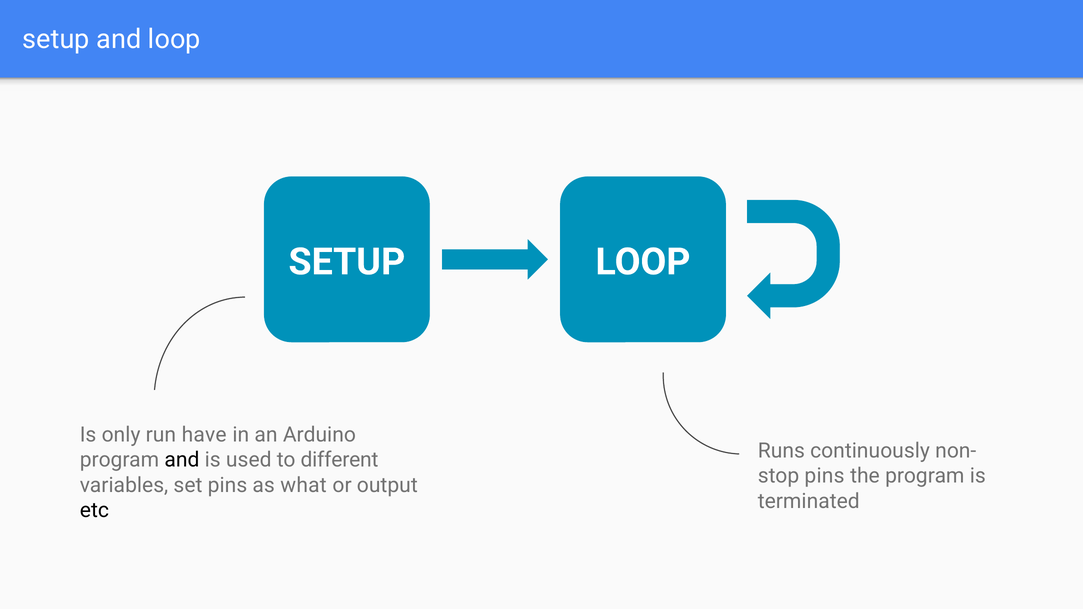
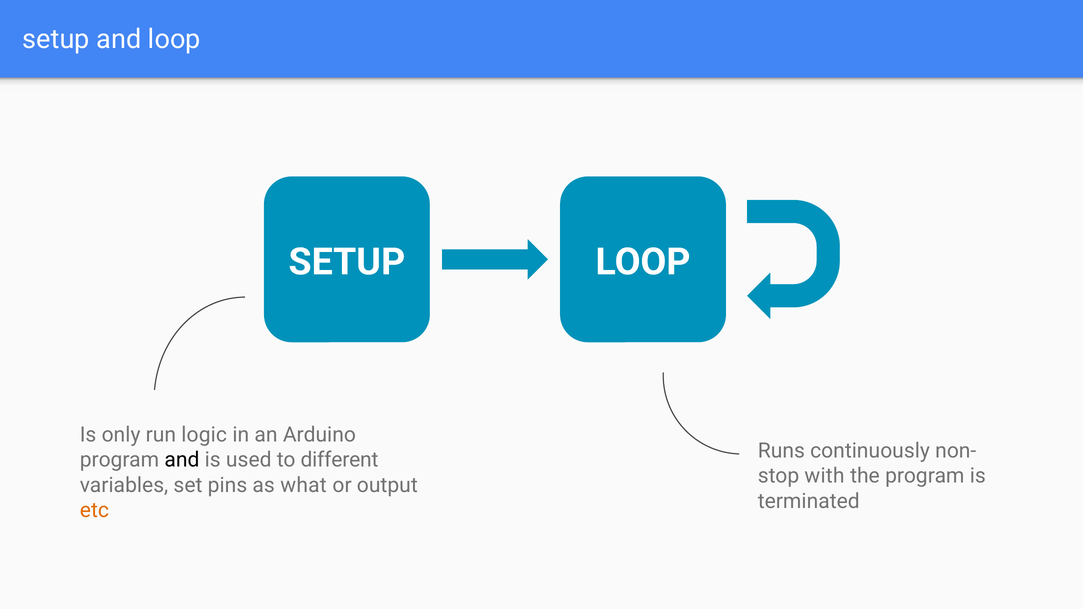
have: have -> logic (204, 435)
pins: pins -> with (825, 476)
etc colour: black -> orange (94, 511)
